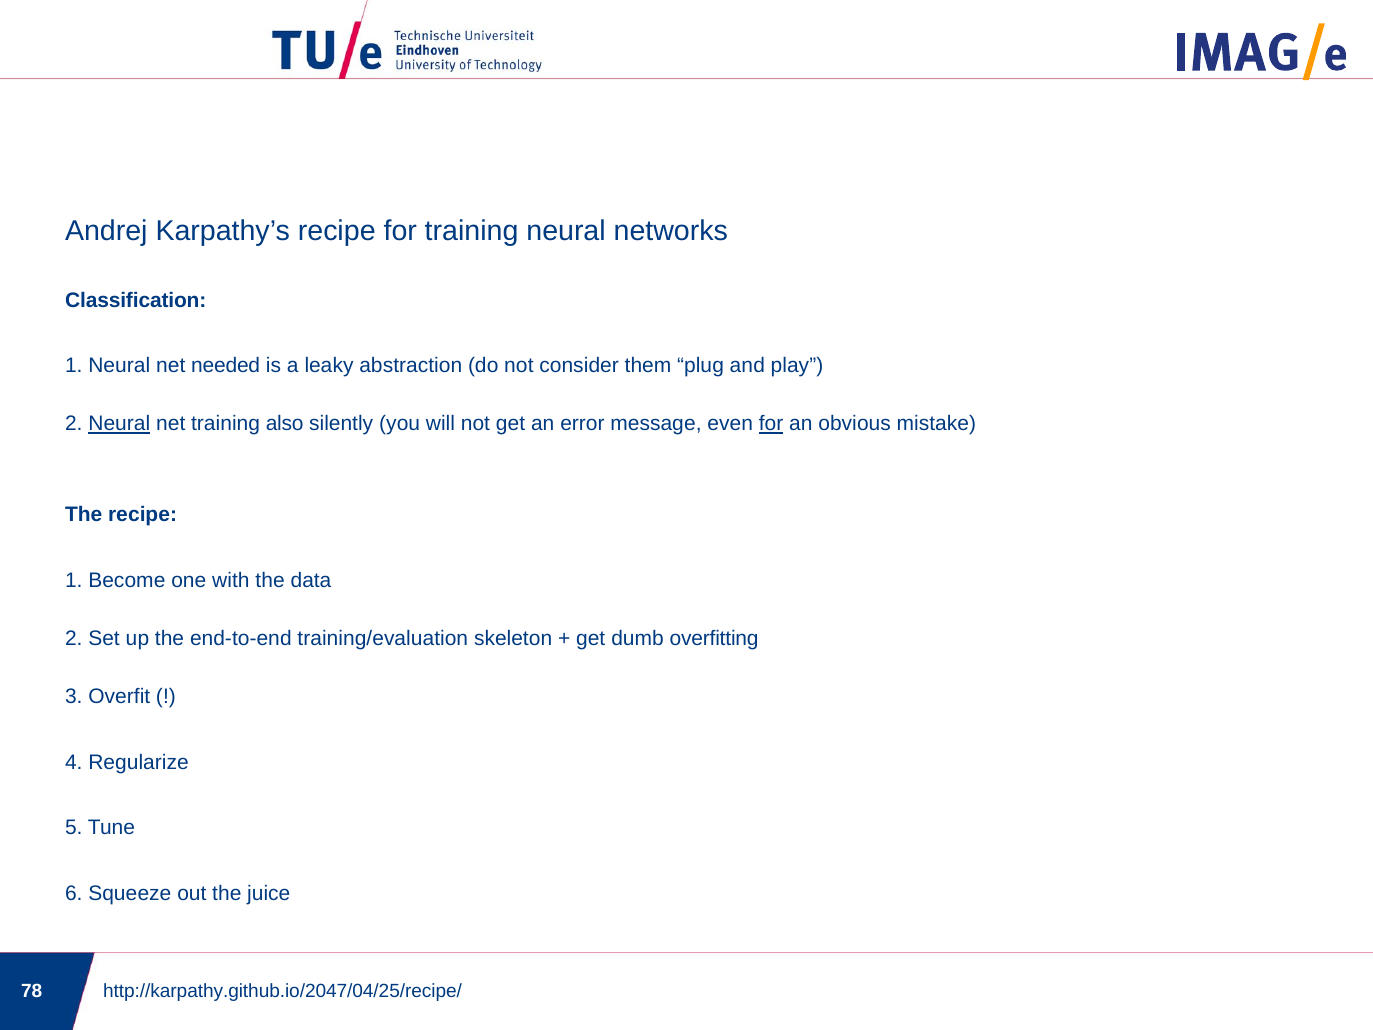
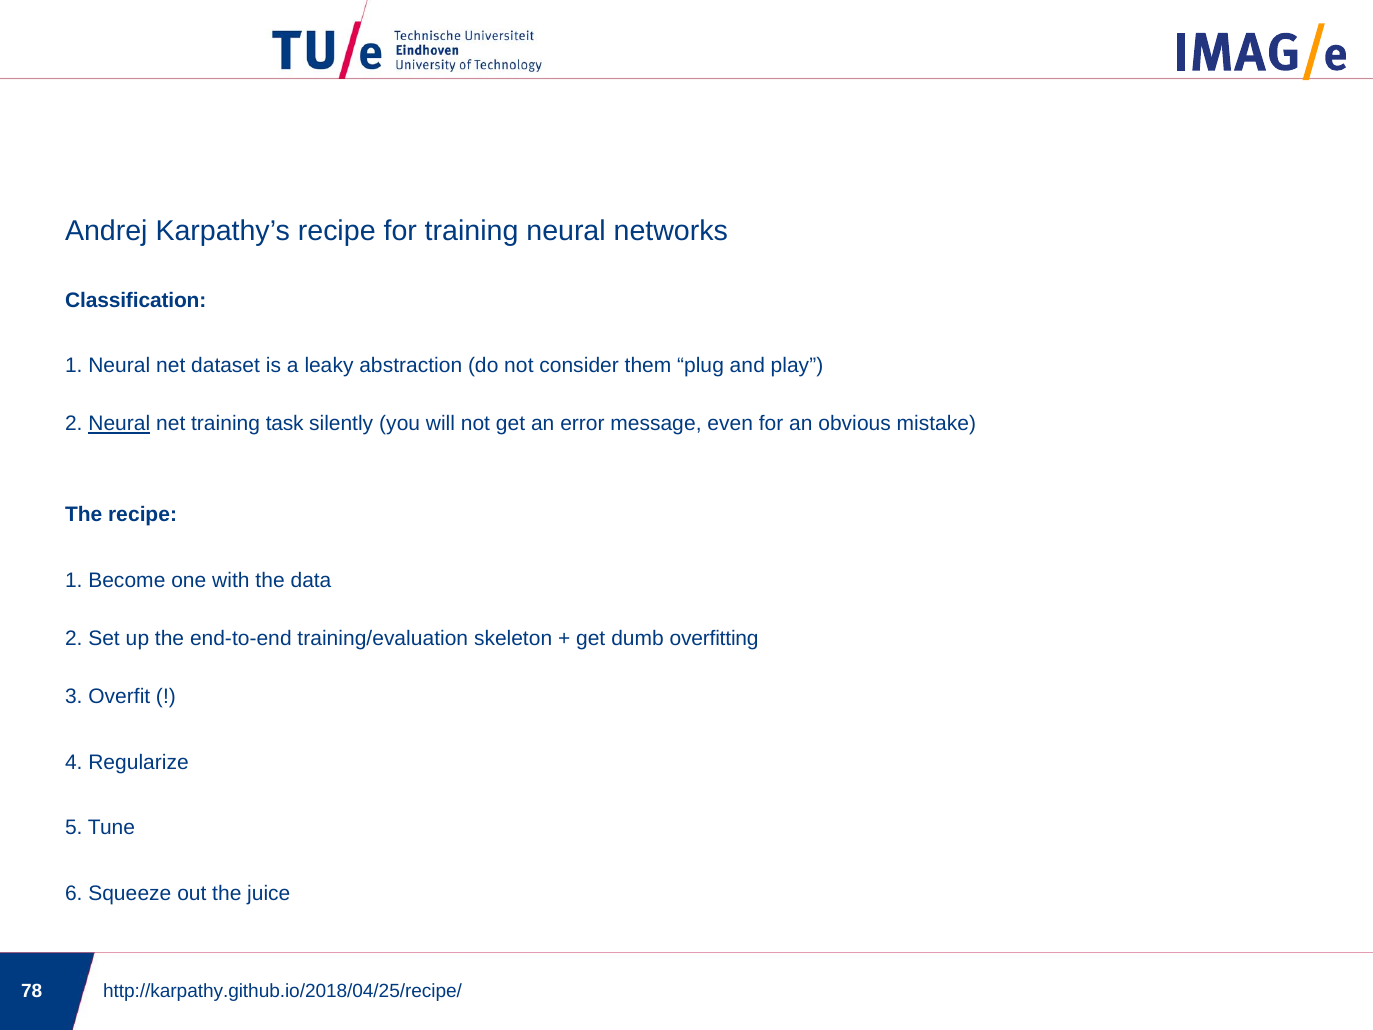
needed: needed -> dataset (226, 366)
also: also -> task (285, 424)
for underline: present -> none (771, 424)
http://karpathy.github.io/2047/04/25/recipe/: http://karpathy.github.io/2047/04/25/recipe/ -> http://karpathy.github.io/2018/04/25/recipe/ (283, 991)
